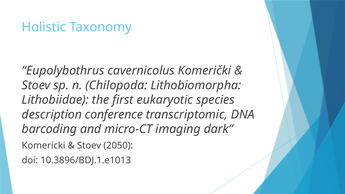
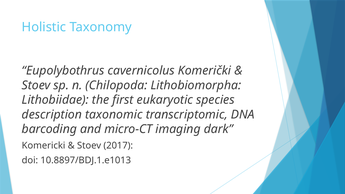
conference: conference -> taxonomic (114, 115)
2050: 2050 -> 2017 (118, 146)
10.3896/BDJ.1.e1013: 10.3896/BDJ.1.e1013 -> 10.8897/BDJ.1.e1013 (86, 160)
